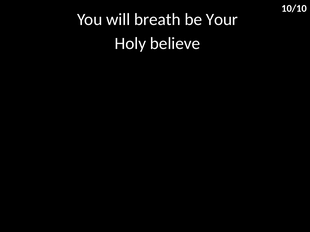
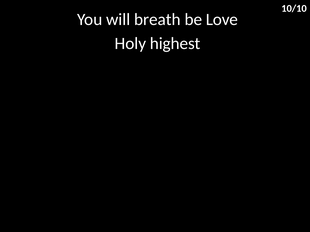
Your: Your -> Love (222, 19)
believe: believe -> highest (175, 44)
